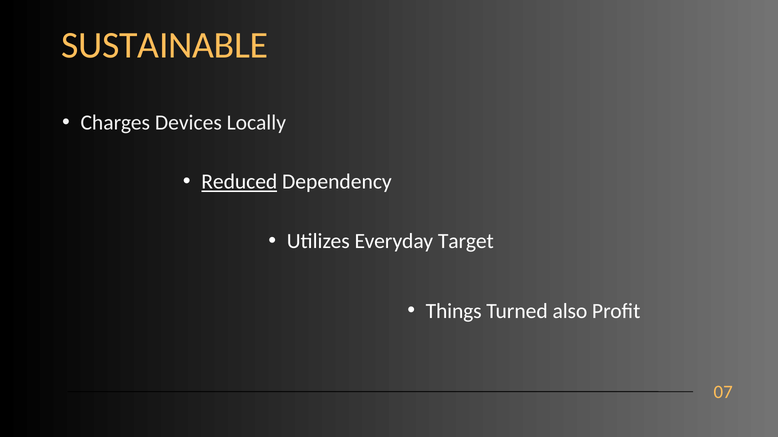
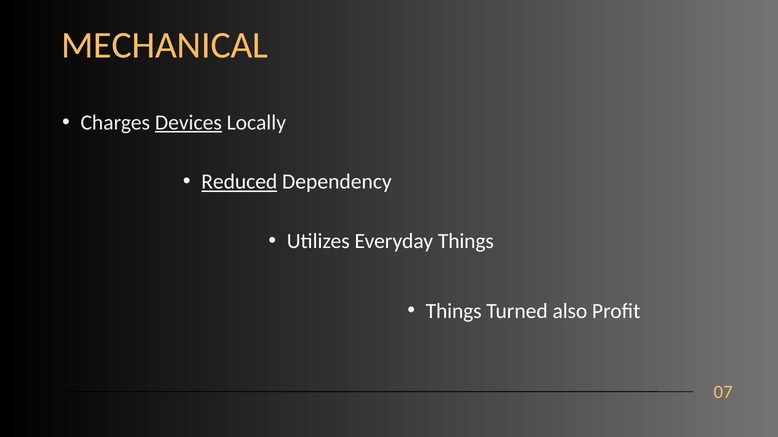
SUSTAINABLE: SUSTAINABLE -> MECHANICAL (165, 45)
Devices underline: none -> present (188, 123)
Everyday Target: Target -> Things (466, 241)
